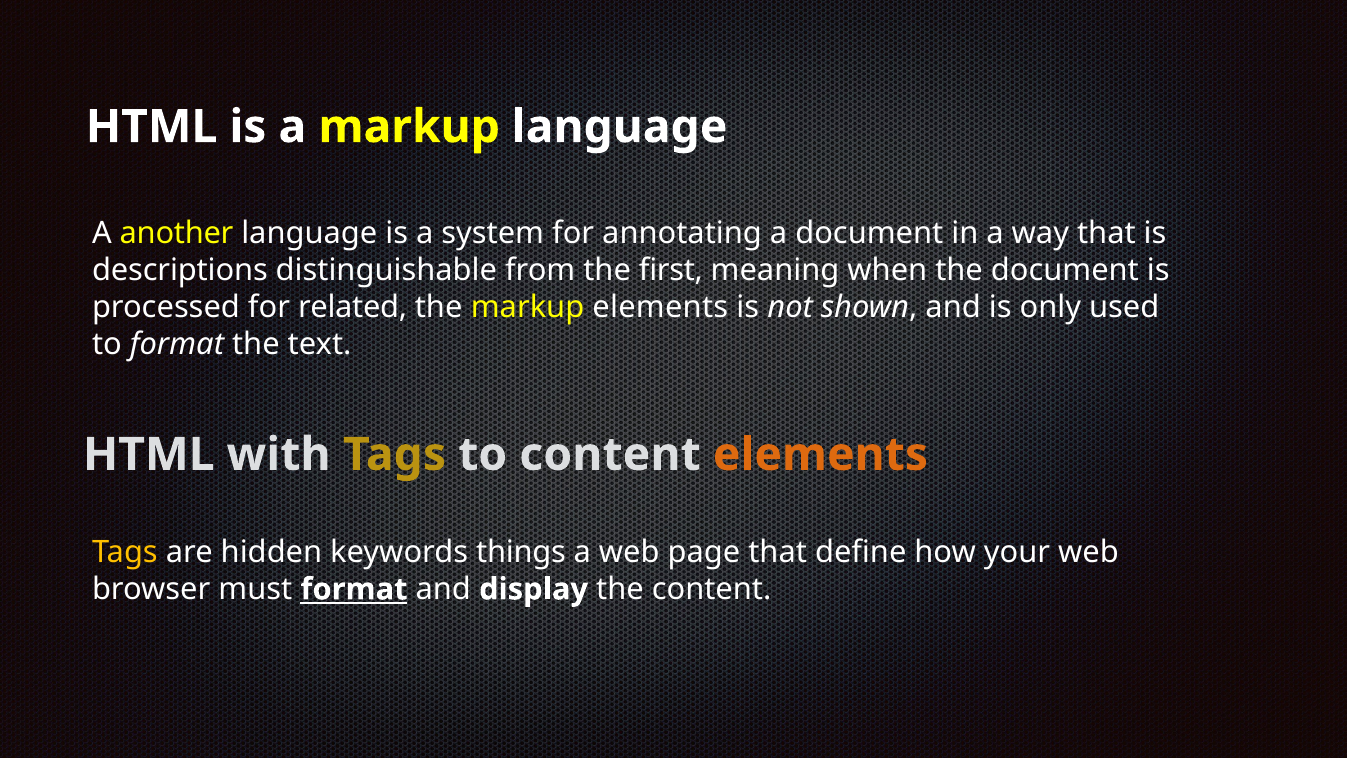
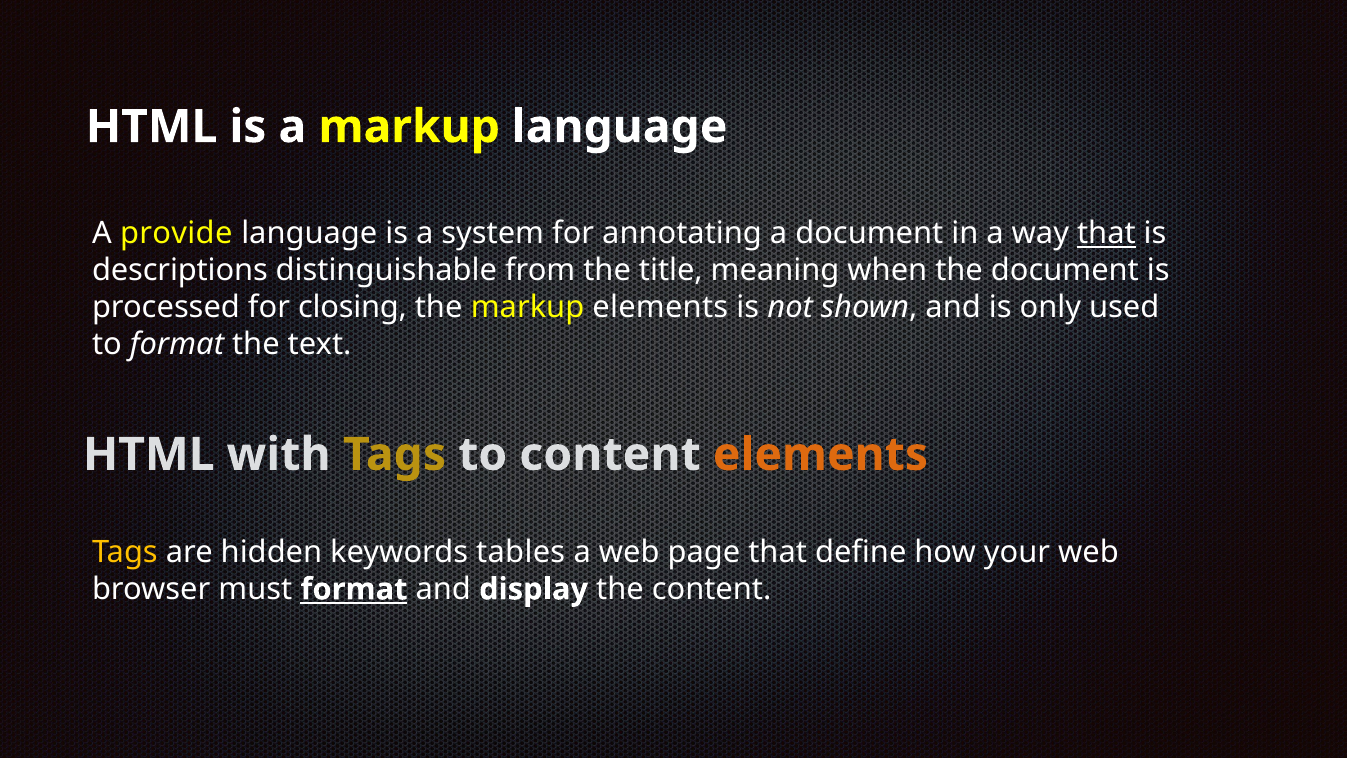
another: another -> provide (176, 234)
that underline: none -> present (1106, 234)
first: first -> title (671, 271)
related: related -> closing (353, 308)
things: things -> tables (521, 552)
